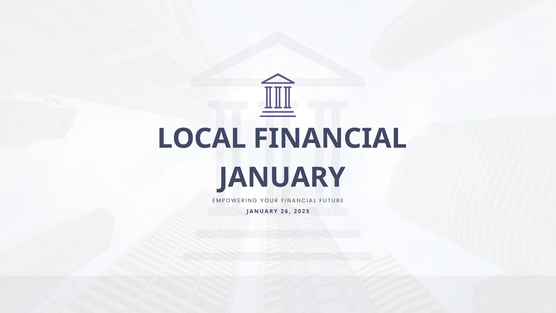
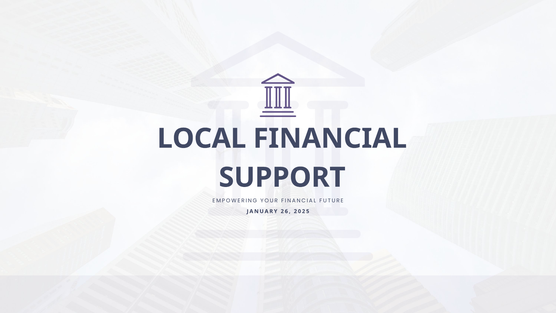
JANUARY: JANUARY -> SUPPORT (282, 177)
